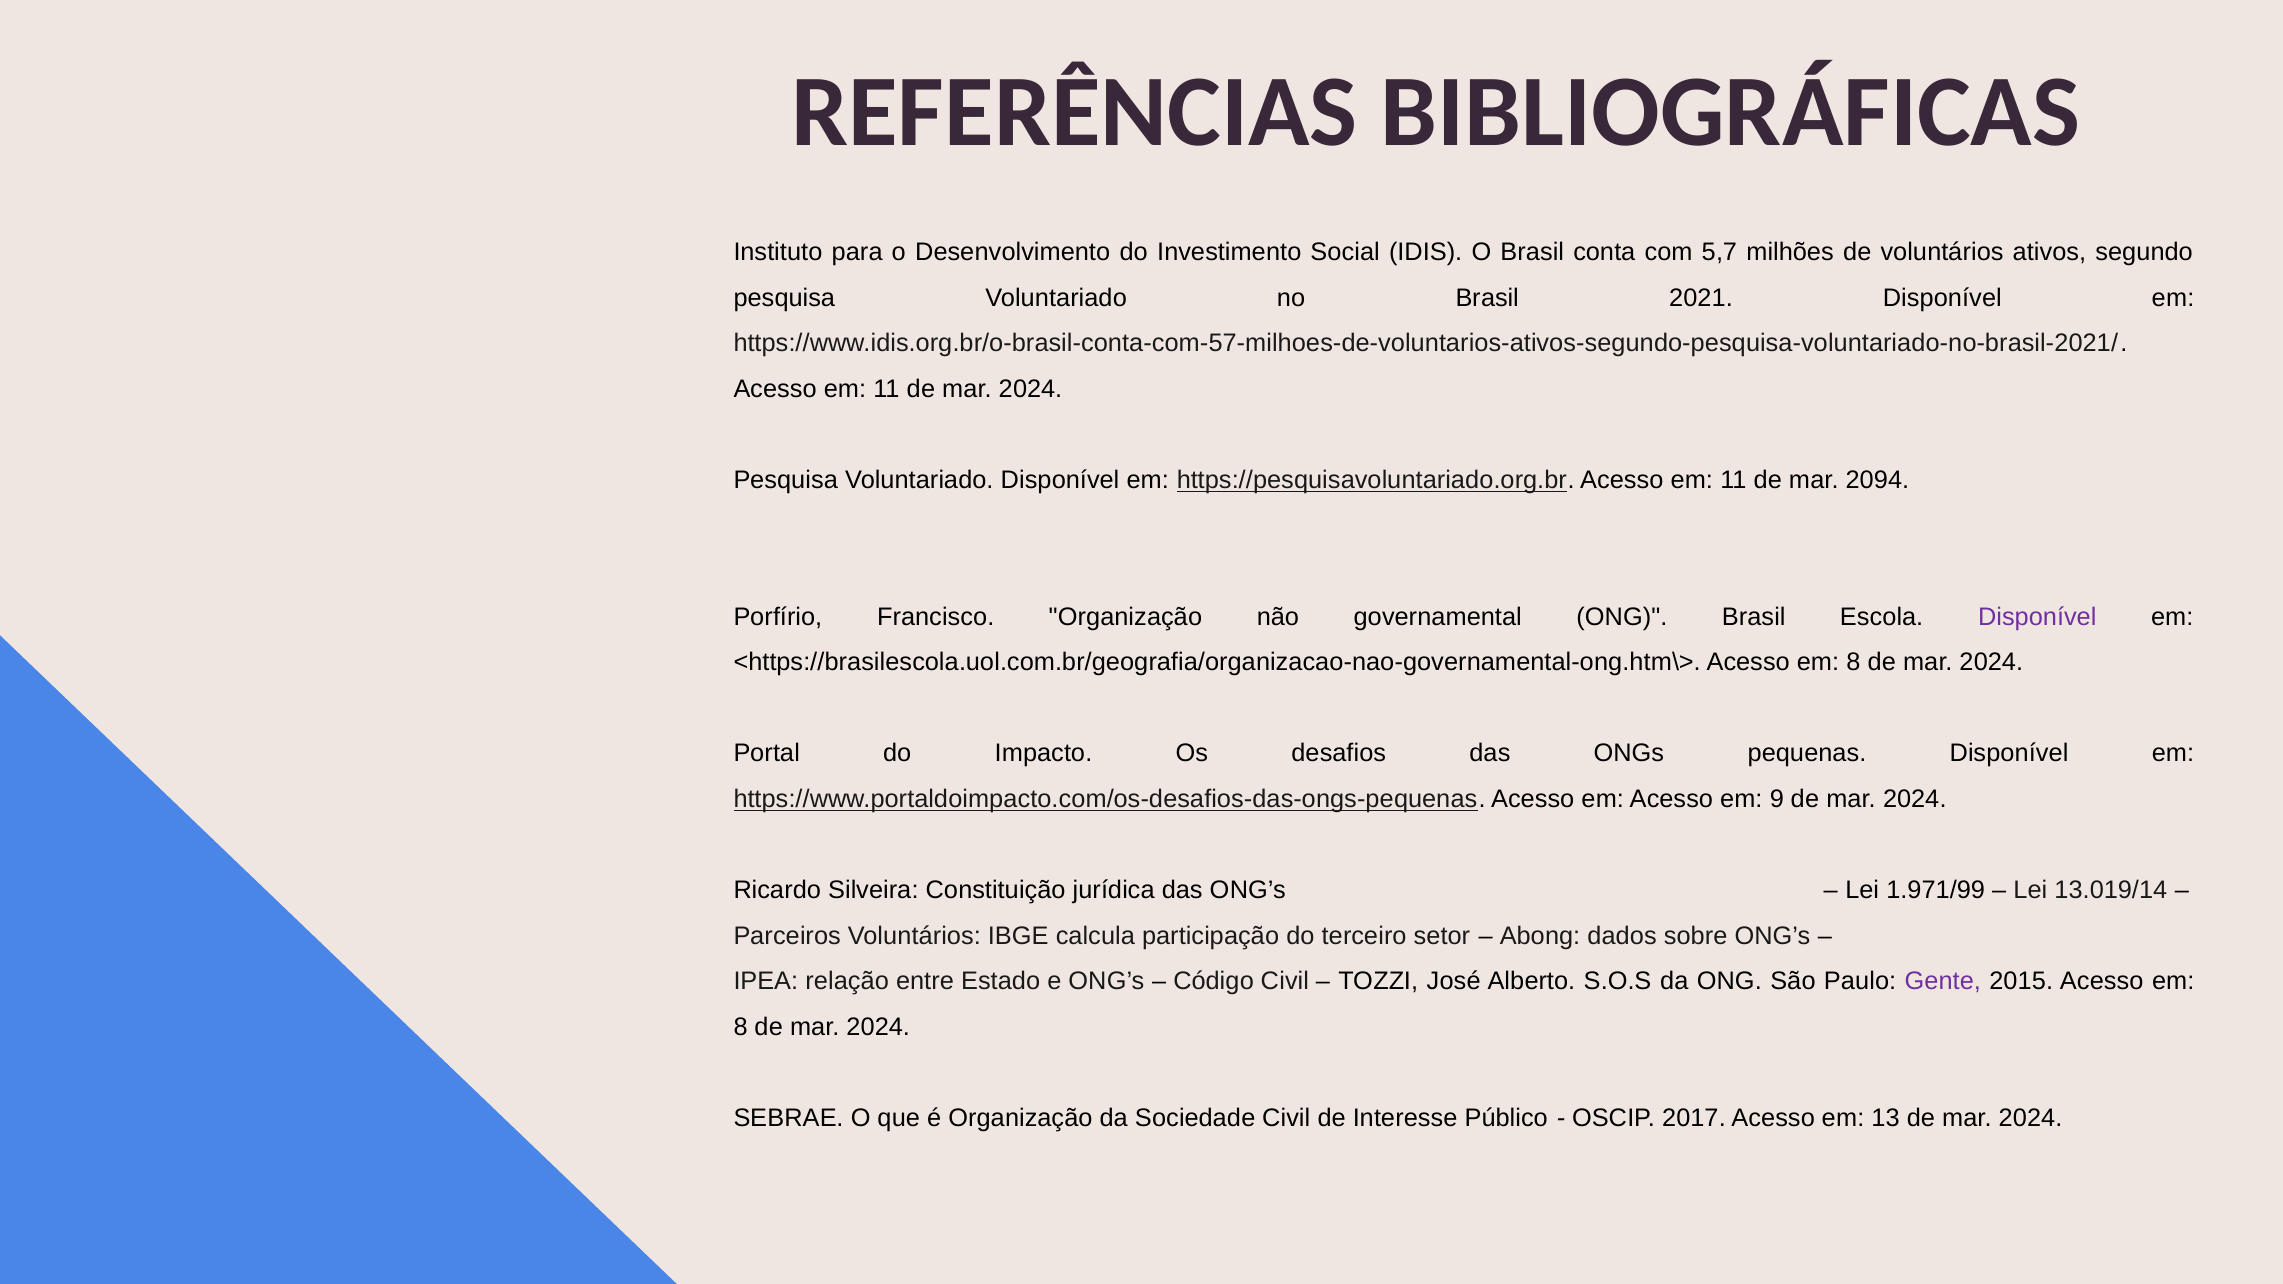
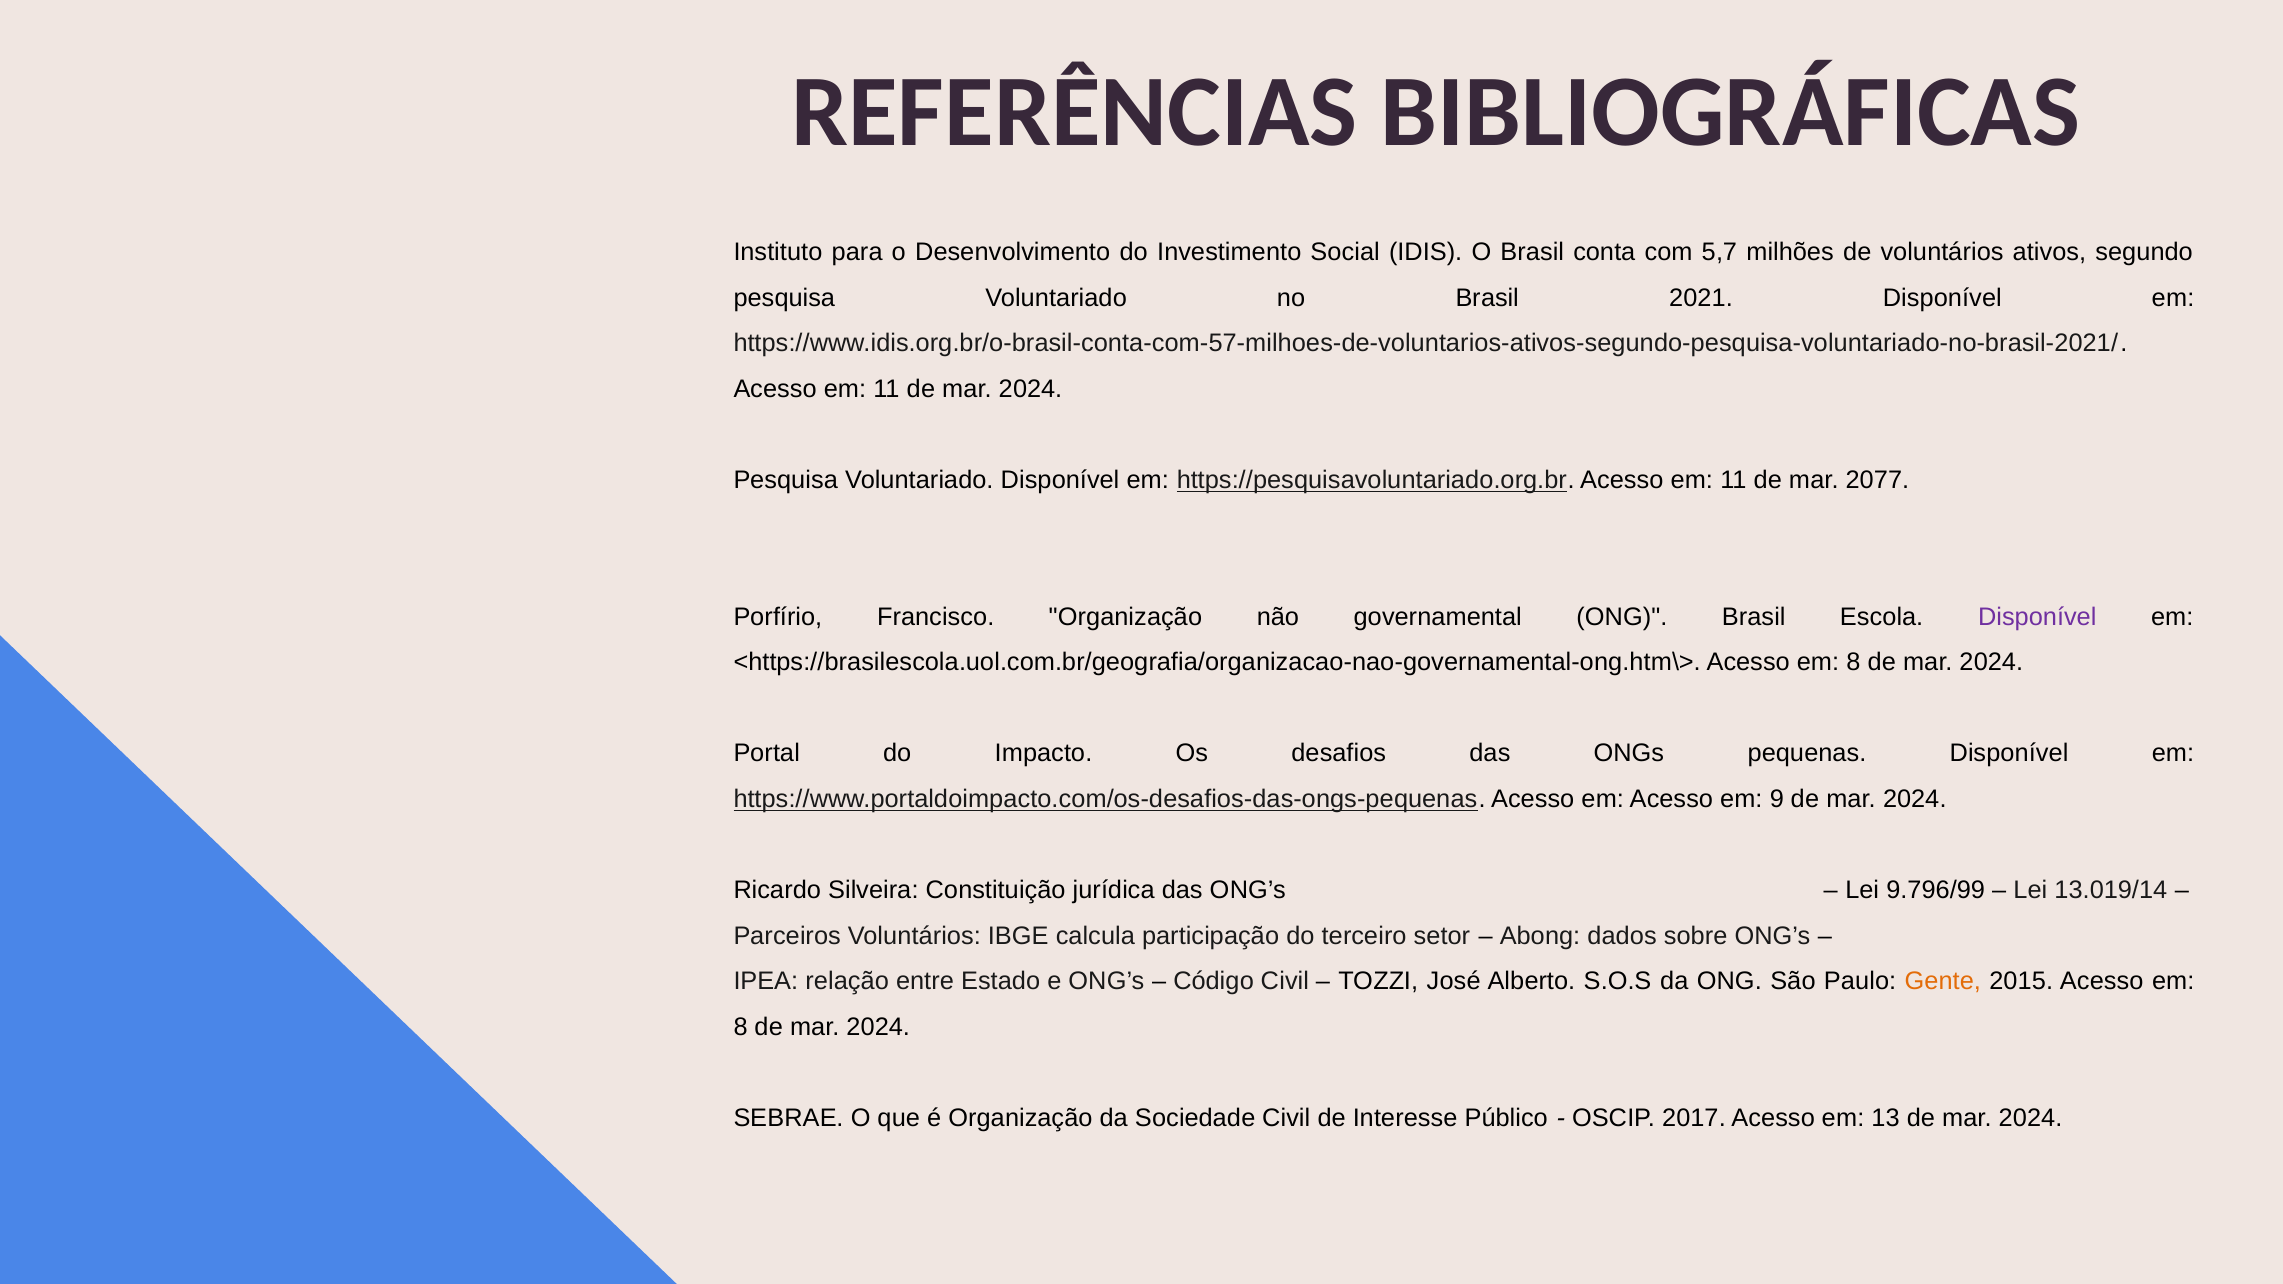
2094: 2094 -> 2077 (1877, 480)
1.971/99: 1.971/99 -> 9.796/99 (1936, 890)
Gente colour: purple -> orange (1943, 982)
